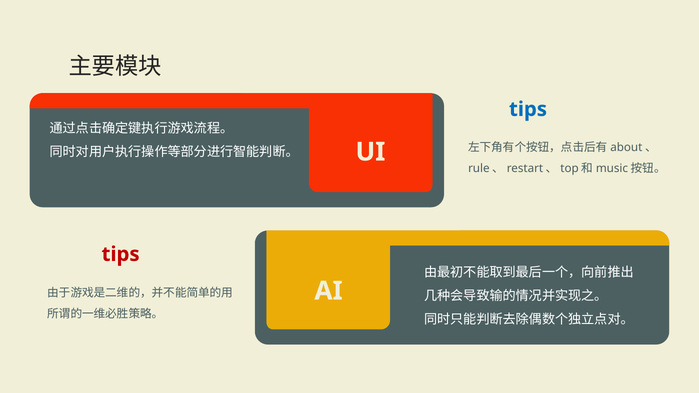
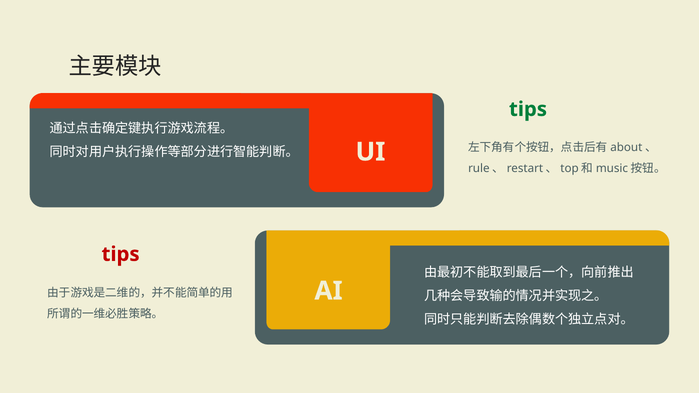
tips colour: blue -> green (528, 109)
